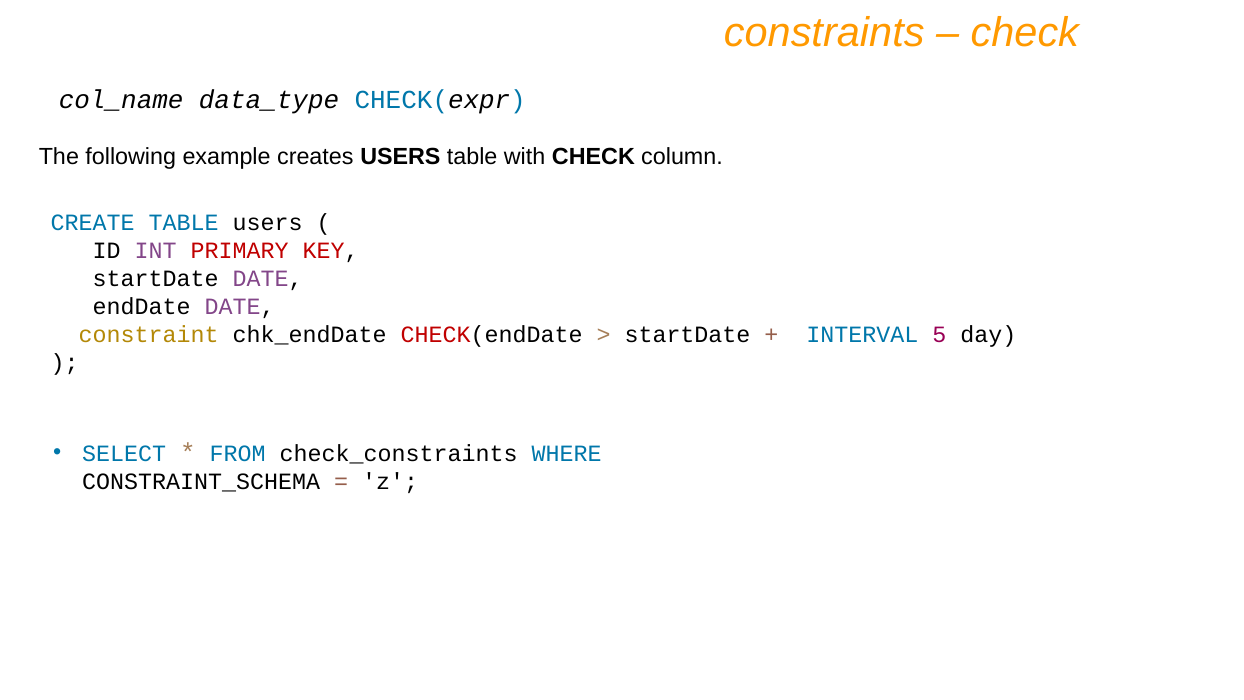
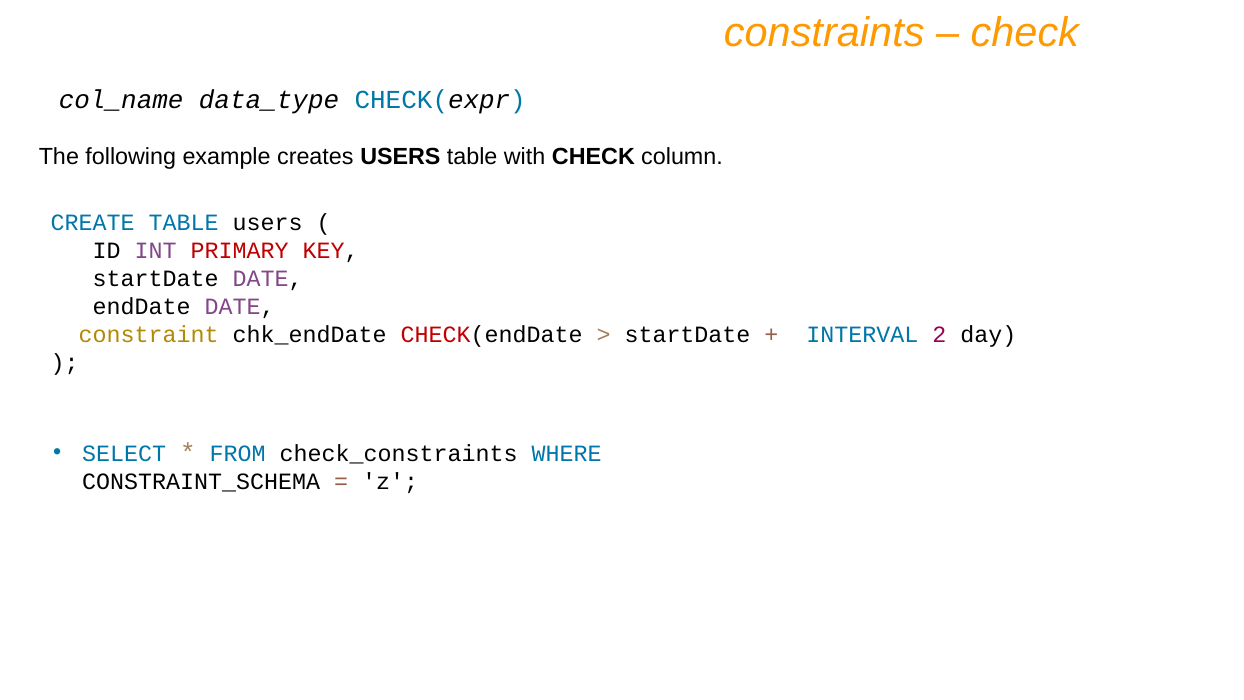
5: 5 -> 2 (939, 334)
